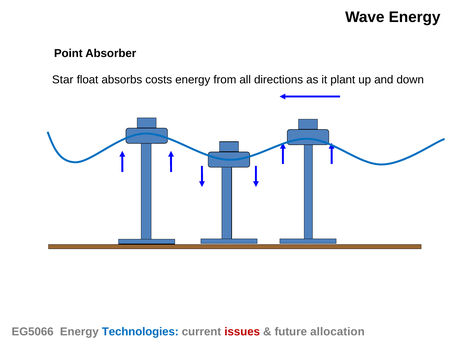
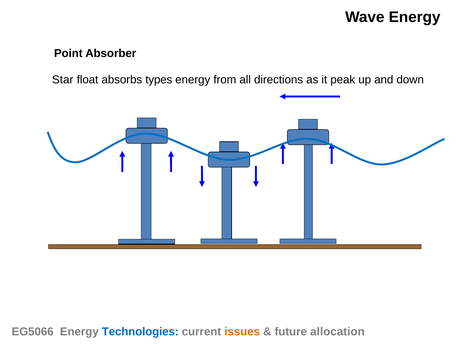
costs: costs -> types (159, 80)
plant: plant -> peak (343, 80)
issues colour: red -> orange (242, 331)
